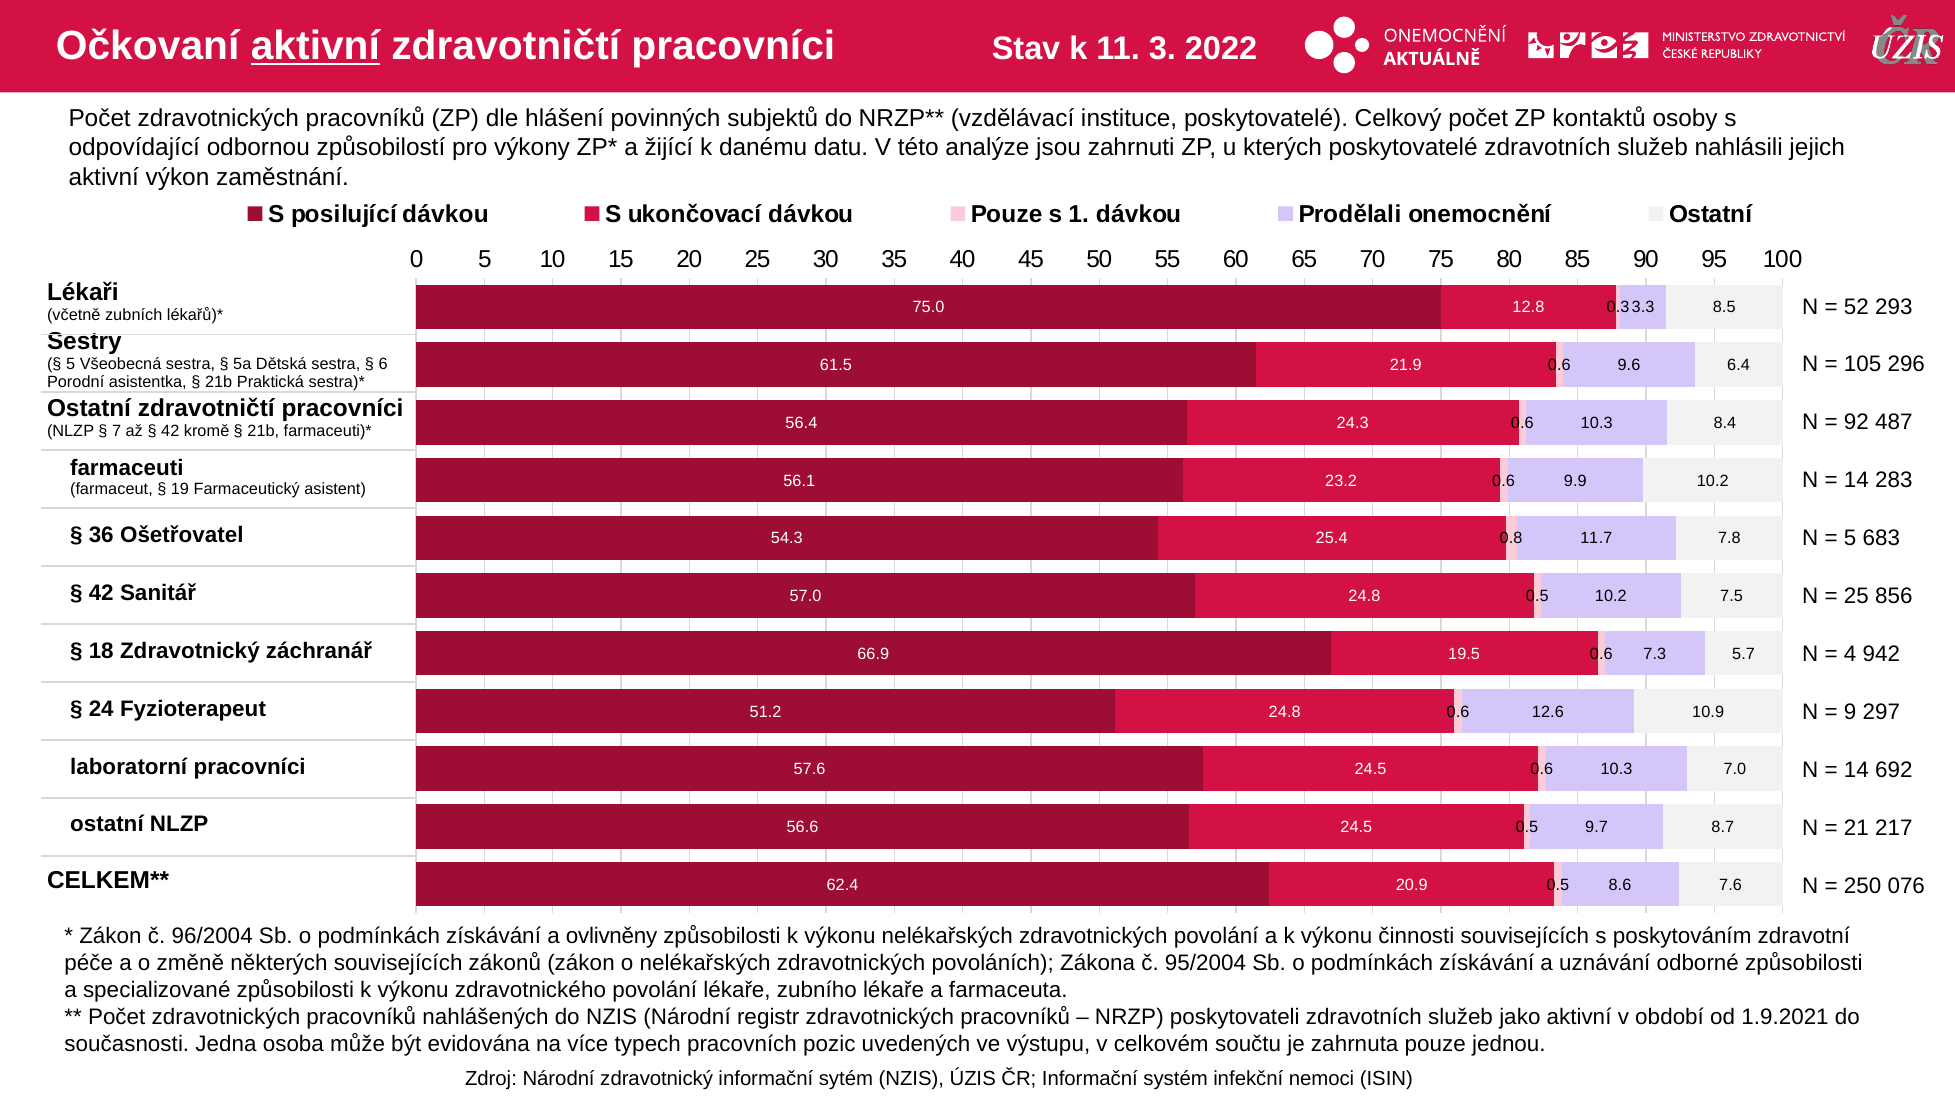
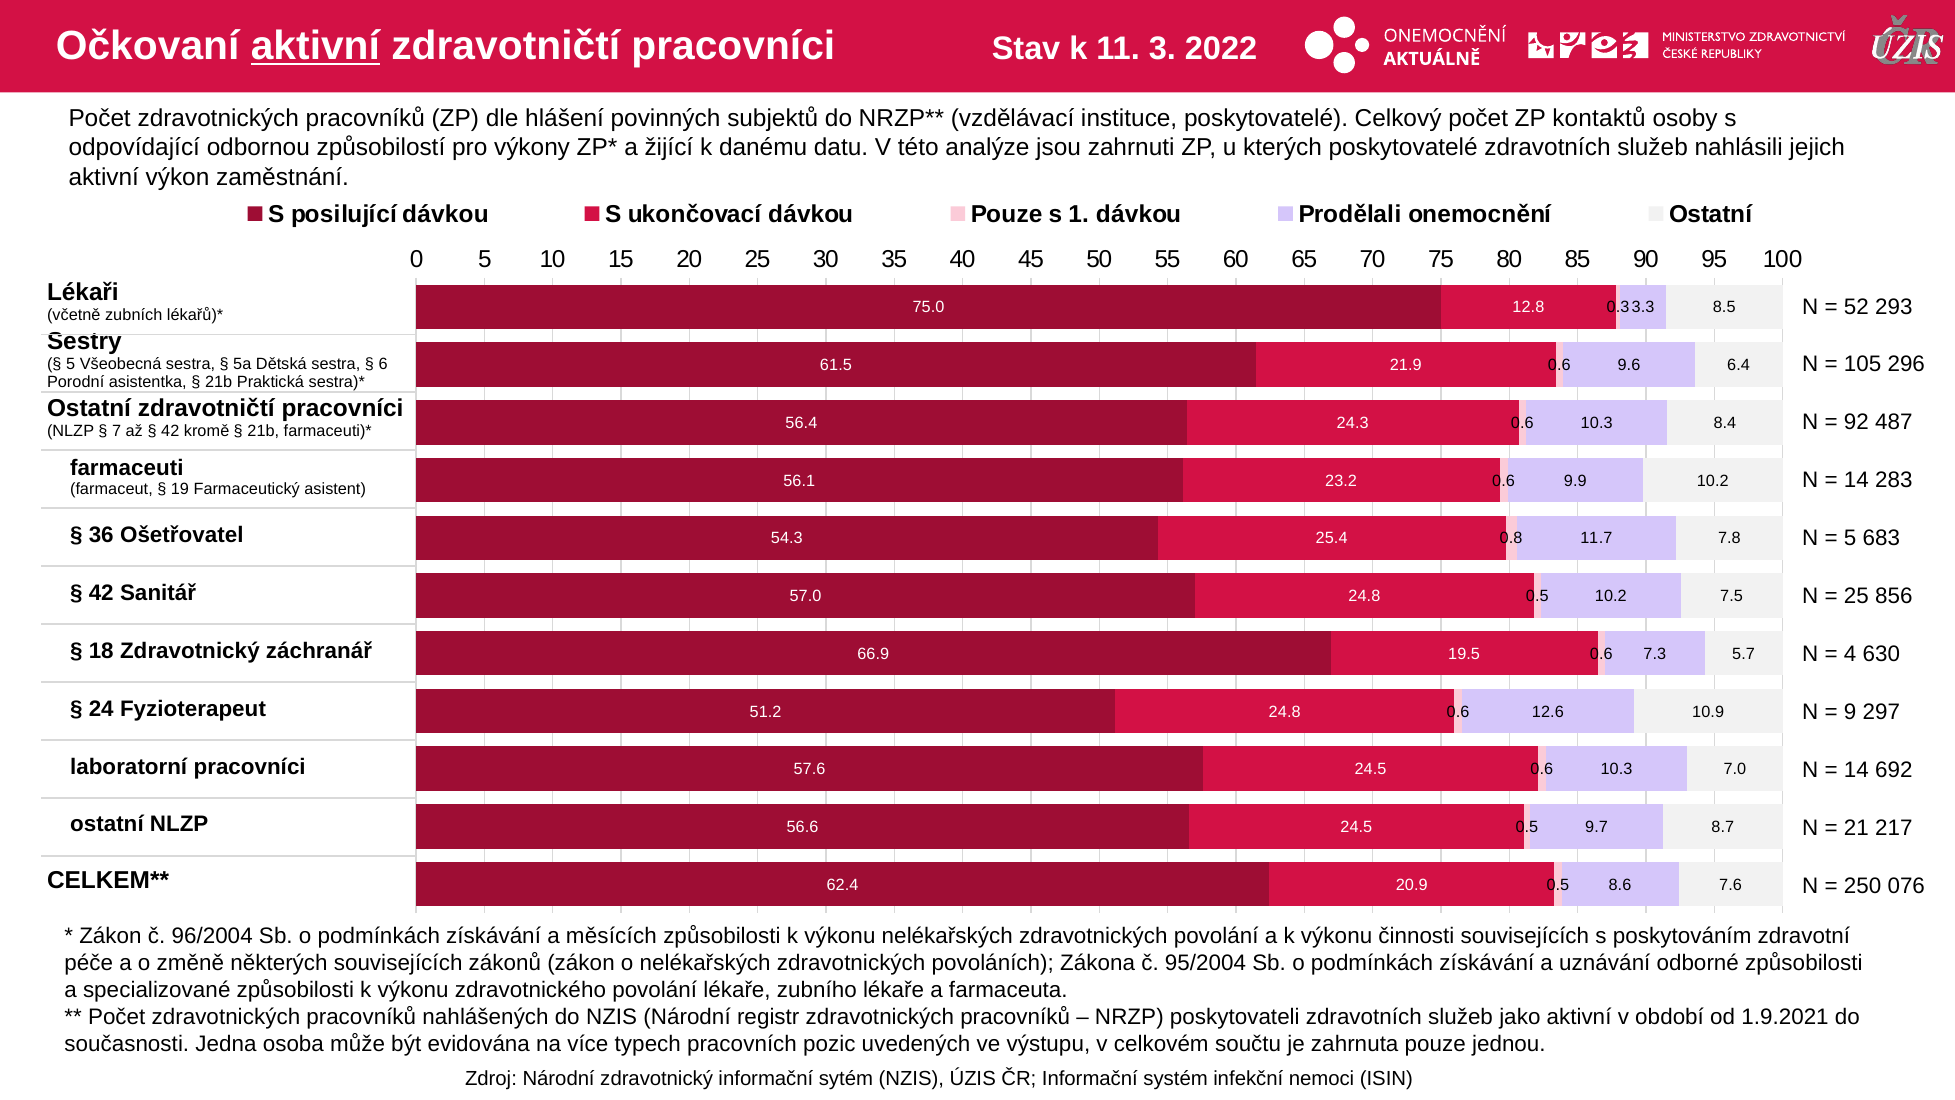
942: 942 -> 630 (1881, 654)
ovlivněny: ovlivněny -> měsících (611, 936)
